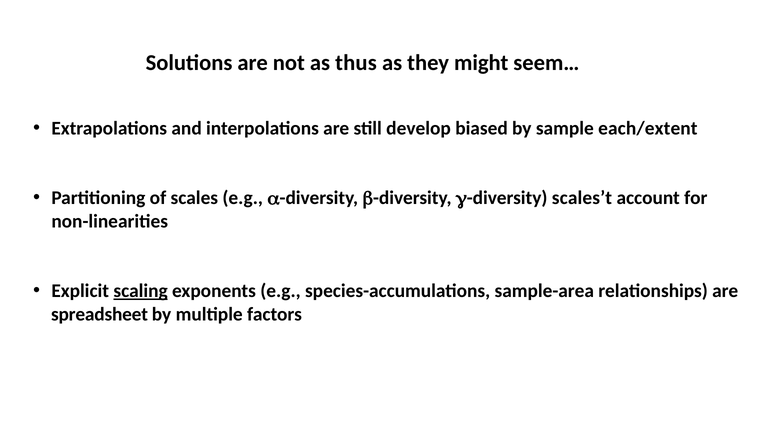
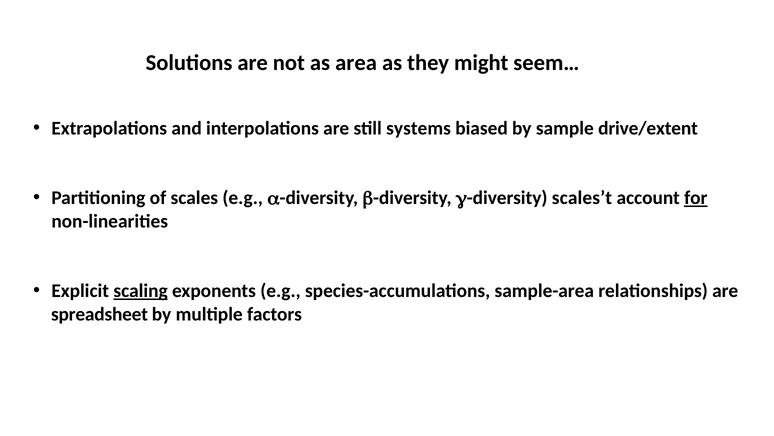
thus: thus -> area (356, 63)
develop: develop -> systems (419, 128)
each/extent: each/extent -> drive/extent (648, 128)
for underline: none -> present (696, 198)
